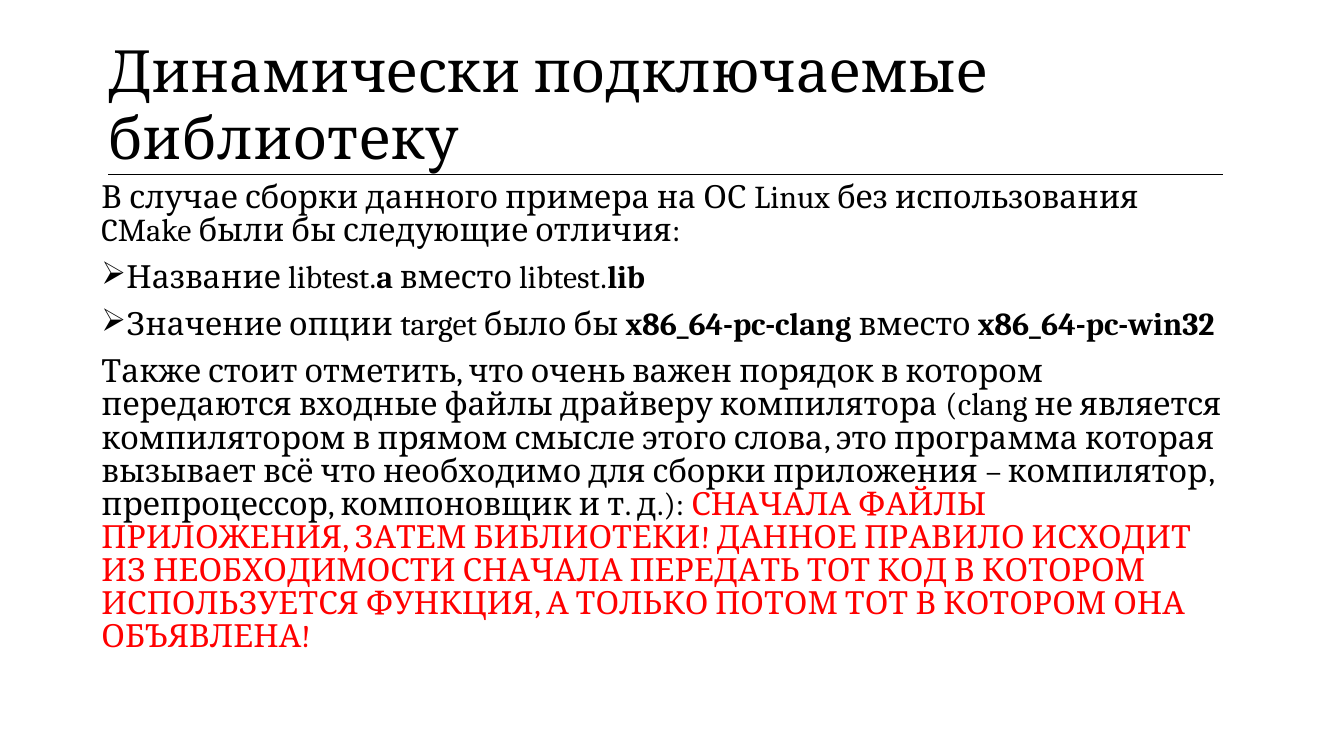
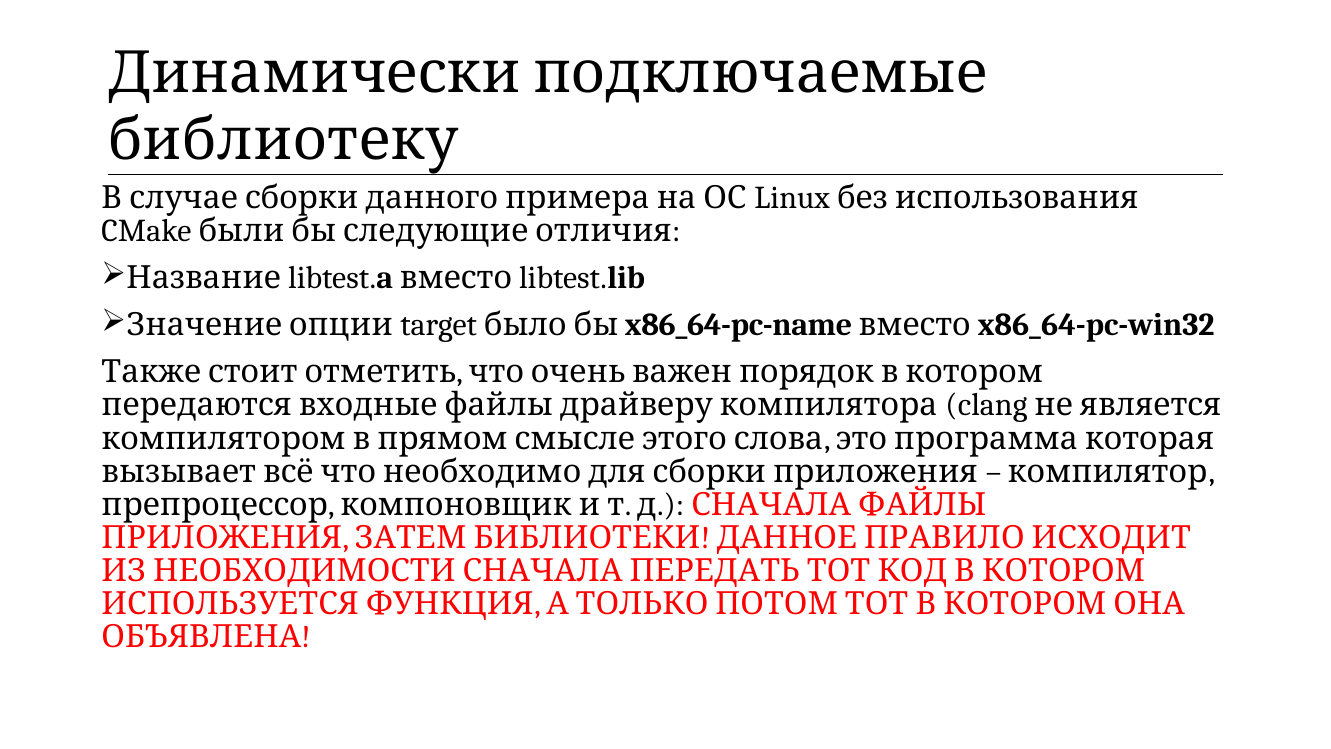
x86_64-pc-clang: x86_64-pc-clang -> x86_64-pc-name (739, 325)
